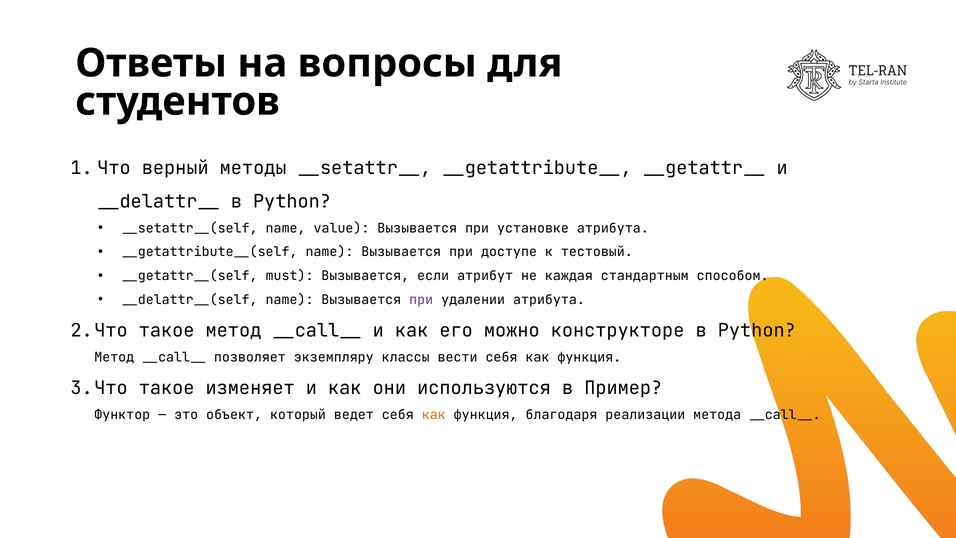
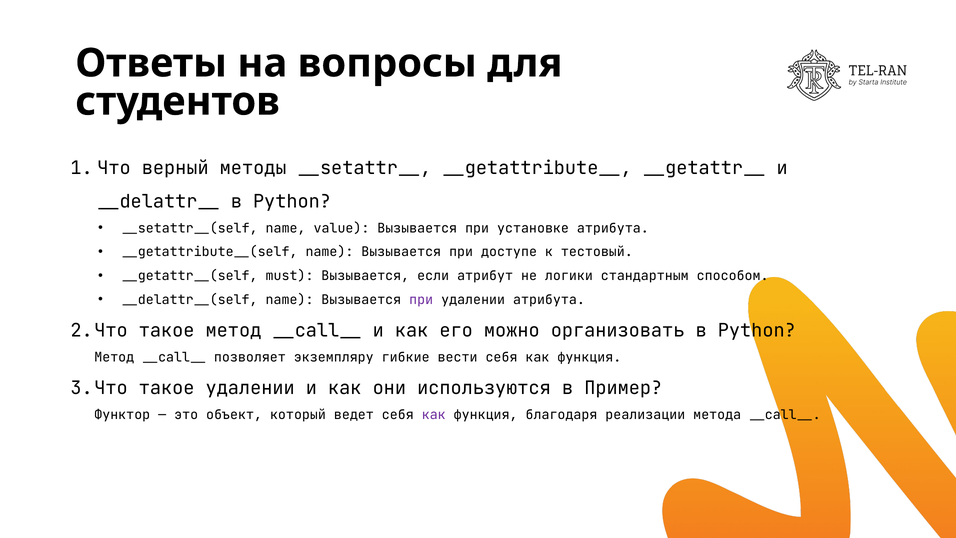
каждая: каждая -> логики (569, 276)
конструкторе: конструкторе -> организовать (618, 330)
классы: классы -> гибкие (406, 357)
такое изменяет: изменяет -> удалении (250, 388)
как colour: orange -> purple (434, 414)
